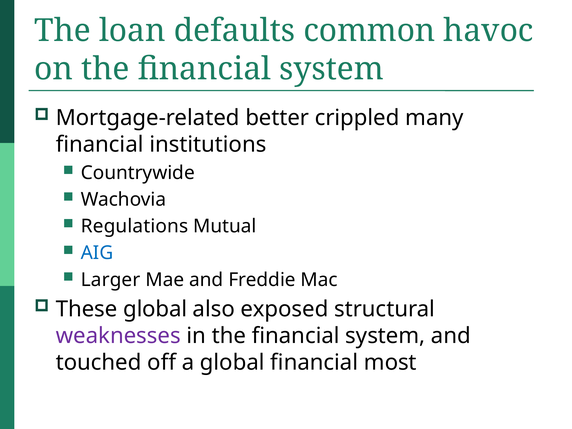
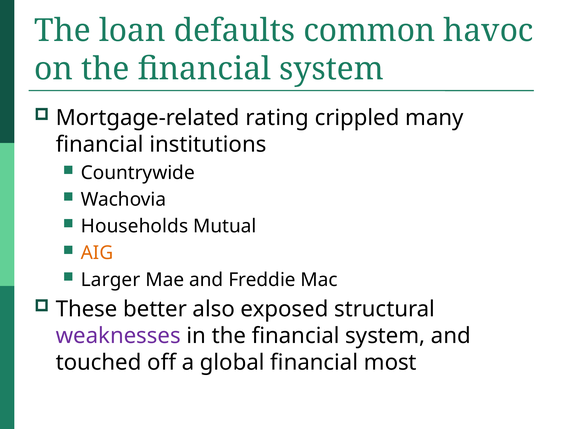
better: better -> rating (277, 118)
Regulations: Regulations -> Households (135, 226)
AIG colour: blue -> orange (97, 253)
These global: global -> better (155, 309)
